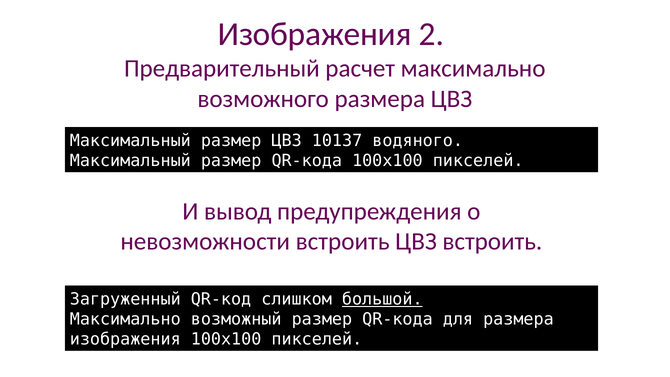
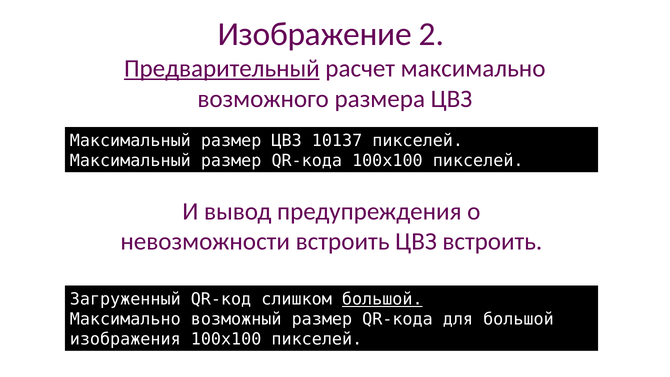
Изображения: Изображения -> Изображение (315, 34)
Предварительный underline: none -> present (222, 69)
10137 водяного: водяного -> пикселей (418, 141)
для размера: размера -> большой (518, 319)
